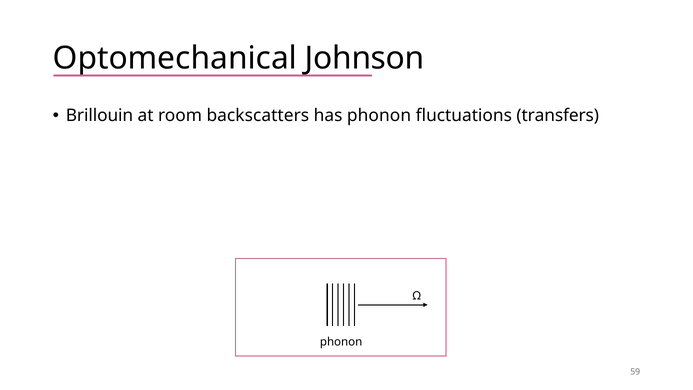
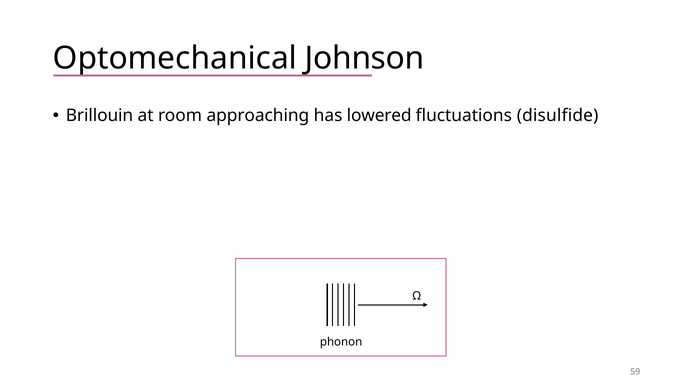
backscatters: backscatters -> approaching (258, 116)
has phonon: phonon -> lowered (379, 116)
transfers: transfers -> disulfide (558, 116)
